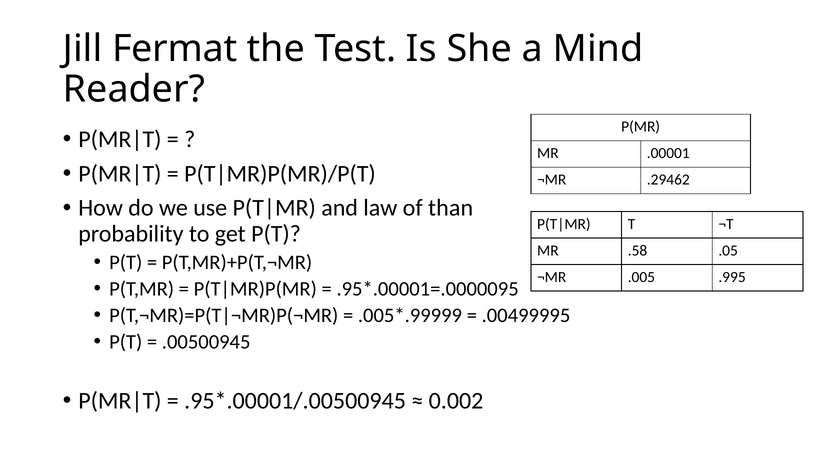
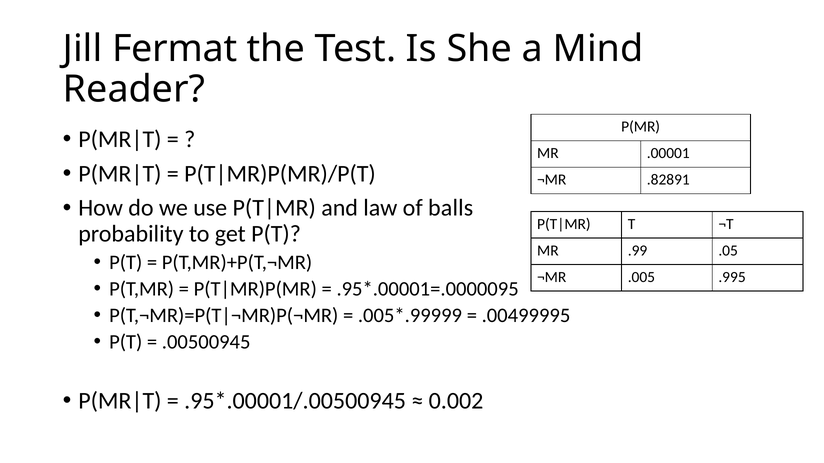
.29462: .29462 -> .82891 (668, 180)
than: than -> balls (451, 208)
.58: .58 -> .99 (638, 251)
